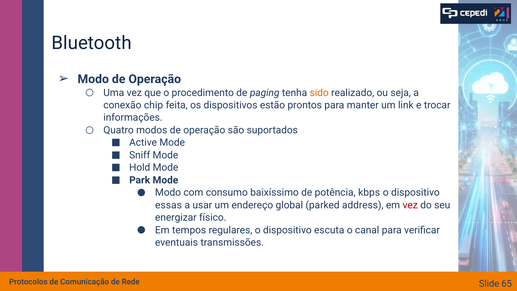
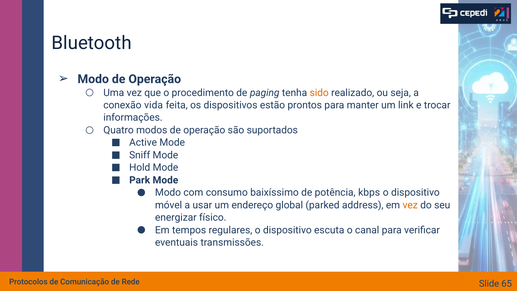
chip: chip -> vida (154, 105)
essas: essas -> móvel (169, 205)
vez colour: red -> orange (410, 205)
